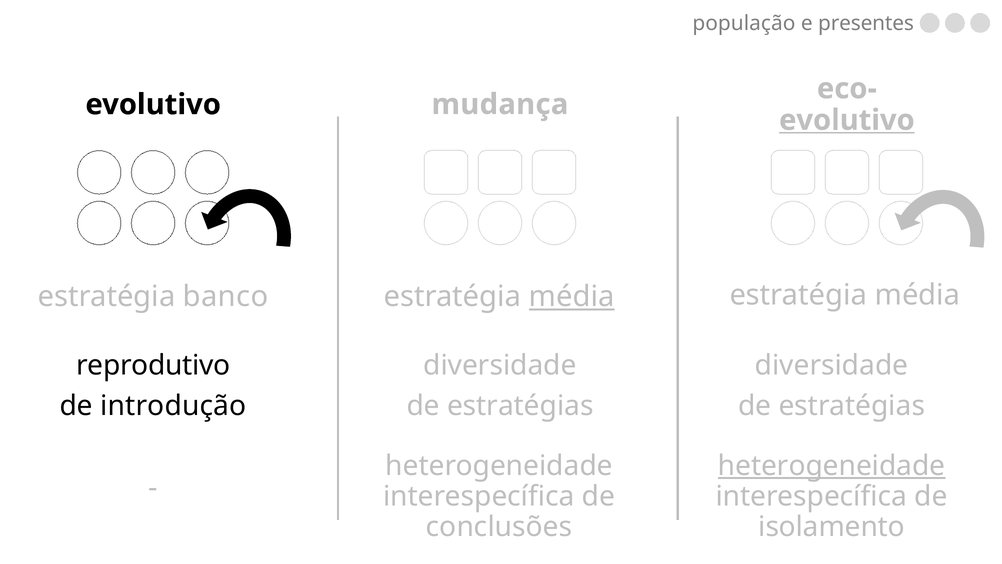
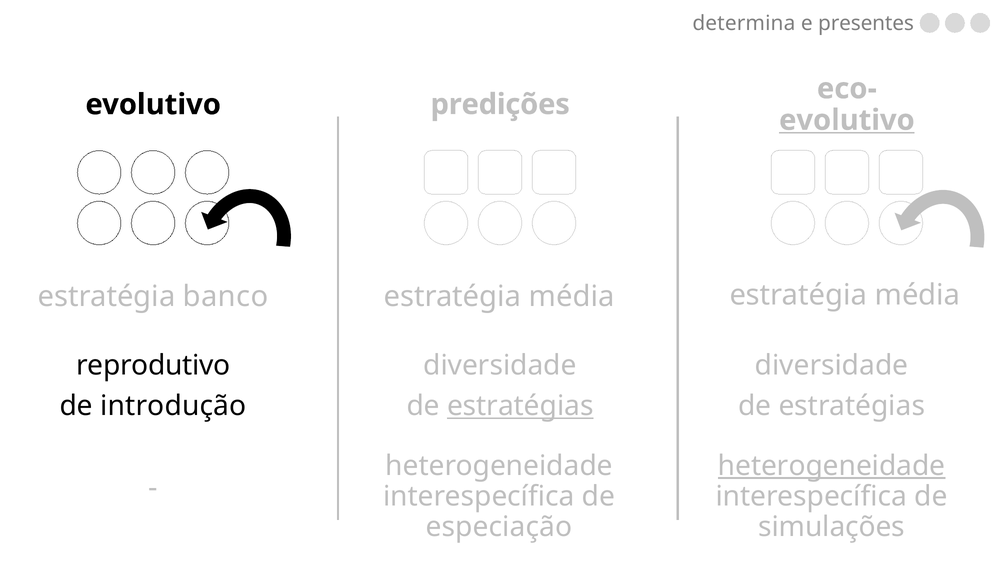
população: população -> determina (744, 23)
mudança: mudança -> predições (500, 104)
média underline: present -> none (572, 297)
estratégias underline: none -> present (520, 406)
conclusões: conclusões -> especiação (499, 527)
isolamento: isolamento -> simulações (832, 527)
